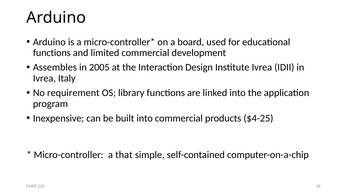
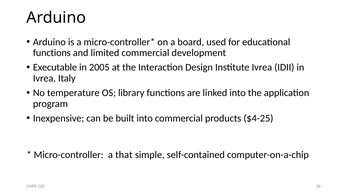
Assembles: Assembles -> Executable (55, 67)
requirement: requirement -> temperature (73, 93)
